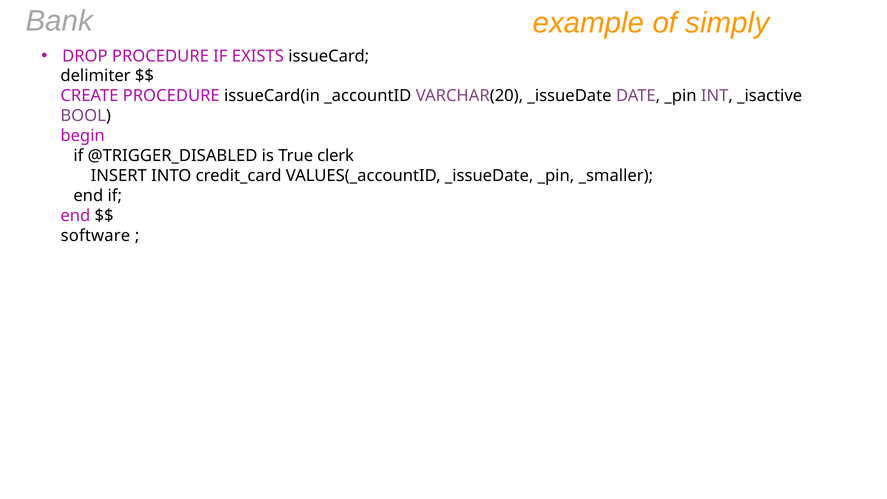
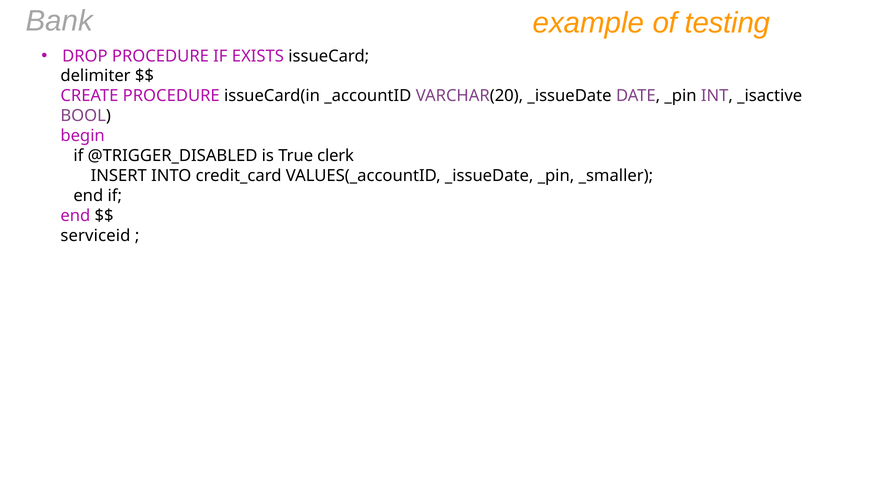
simply: simply -> testing (728, 23)
software: software -> serviceid (95, 236)
